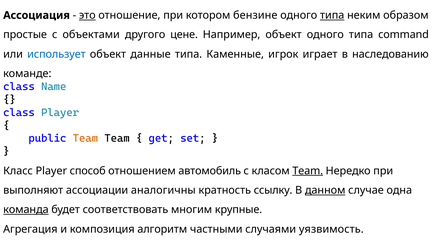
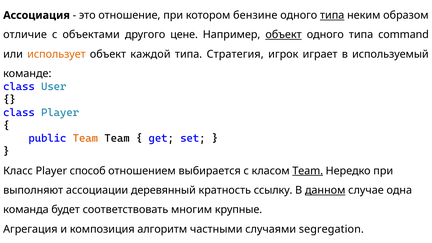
это underline: present -> none (87, 15)
простые: простые -> отличие (25, 35)
объект underline: none -> present (284, 35)
использует colour: blue -> orange (56, 54)
данные: данные -> каждой (150, 54)
Каменные: Каменные -> Стратегия (235, 54)
наследованию: наследованию -> используемый (390, 54)
Name: Name -> User (54, 87)
автомобиль: автомобиль -> выбирается (210, 171)
аналогичны: аналогичны -> деревянный (163, 190)
команда underline: present -> none (26, 210)
уязвимость: уязвимость -> segregation (331, 229)
